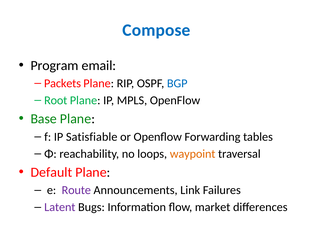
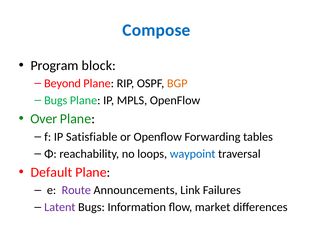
email: email -> block (99, 66)
Packets: Packets -> Beyond (62, 84)
BGP colour: blue -> orange (177, 84)
Root: Root -> Bugs (56, 101)
Base: Base -> Over (44, 119)
waypoint colour: orange -> blue (193, 154)
